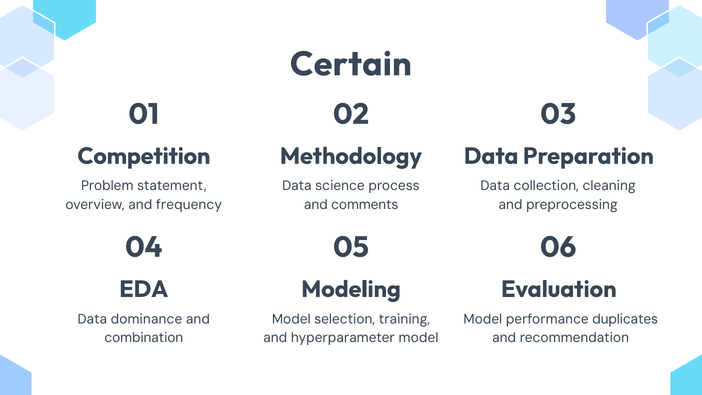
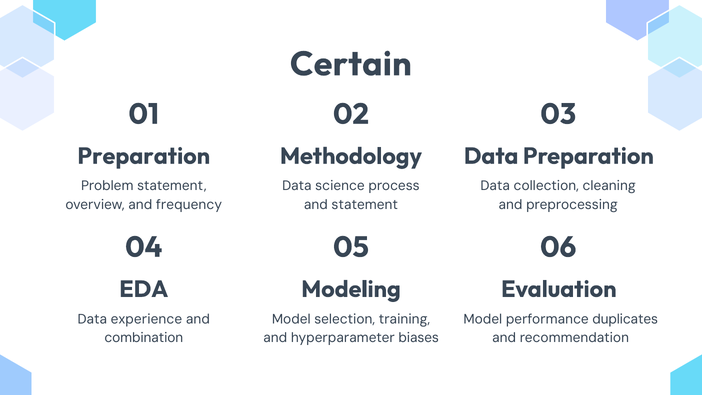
Competition: Competition -> Preparation (144, 156)
and comments: comments -> statement (365, 205)
dominance: dominance -> experience (146, 319)
hyperparameter model: model -> biases (419, 338)
